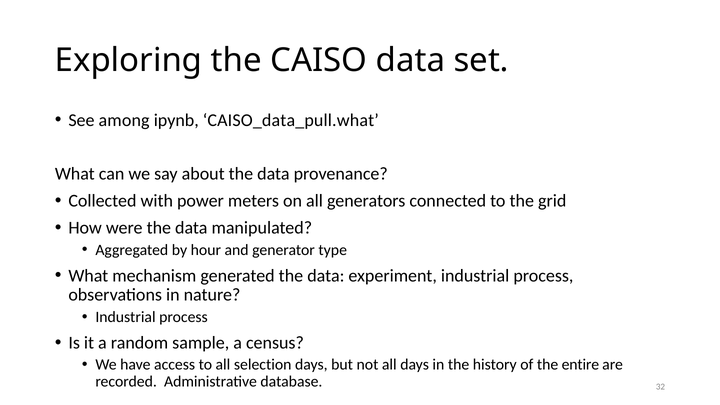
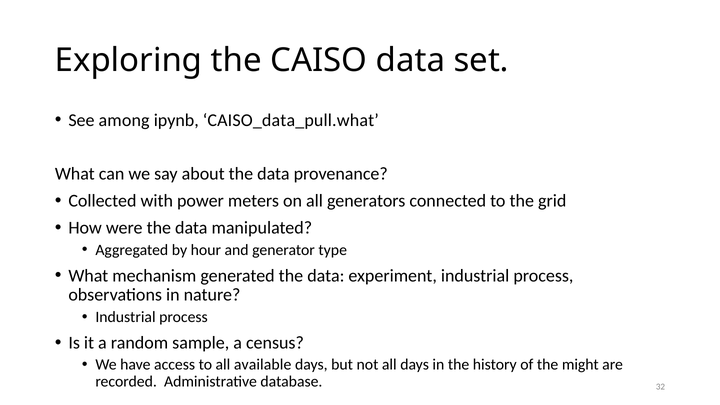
selection: selection -> available (263, 365)
entire: entire -> might (580, 365)
